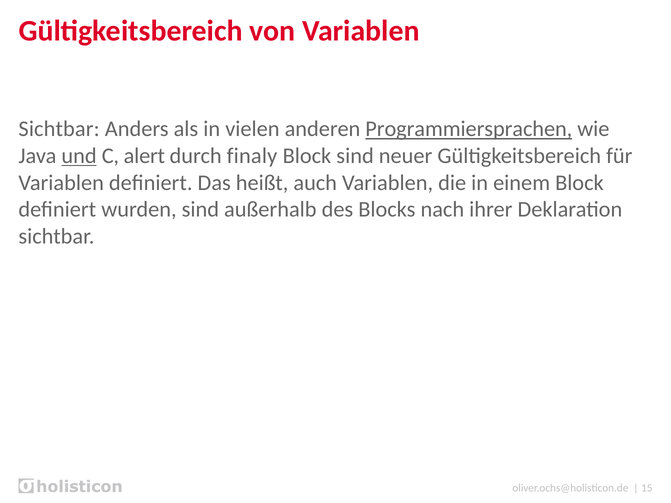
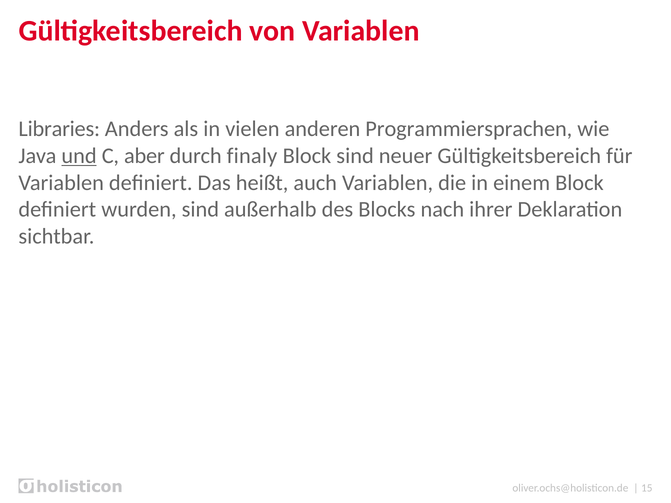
Sichtbar: Sichtbar -> Libraries (59, 129)
Programmiersprachen underline: present -> none (469, 129)
alert: alert -> aber (144, 156)
